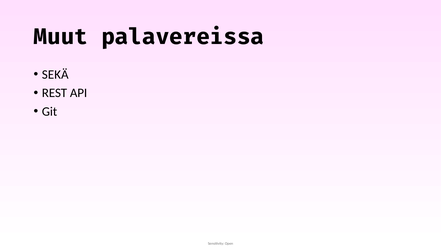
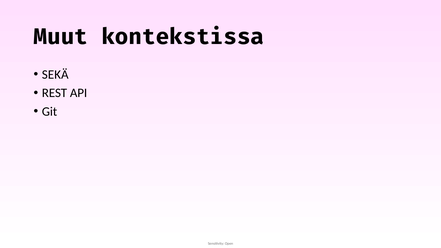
palavereissa: palavereissa -> kontekstissa (183, 37)
